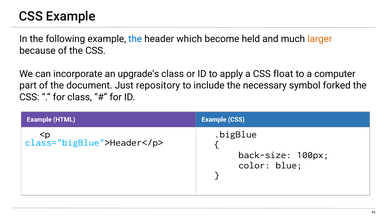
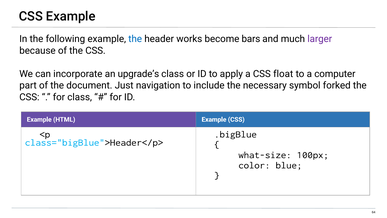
which: which -> works (189, 39)
held: held -> bars (251, 39)
larger colour: orange -> purple (320, 39)
repository: repository -> navigation (158, 85)
back-size: back-size -> what-size (265, 155)
